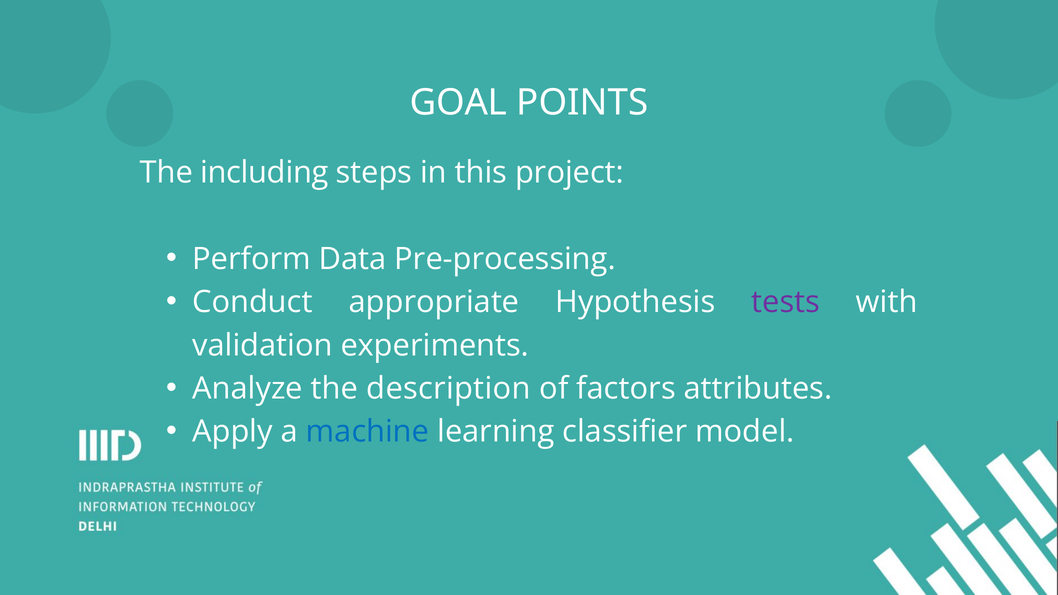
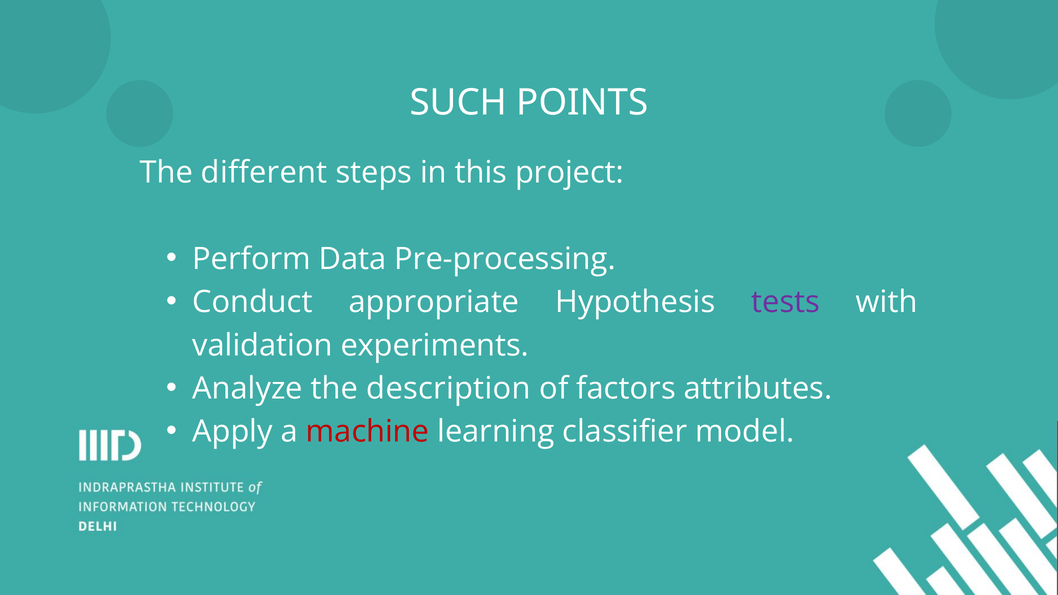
GOAL: GOAL -> SUCH (458, 103)
including: including -> different (264, 173)
machine colour: blue -> red (368, 432)
